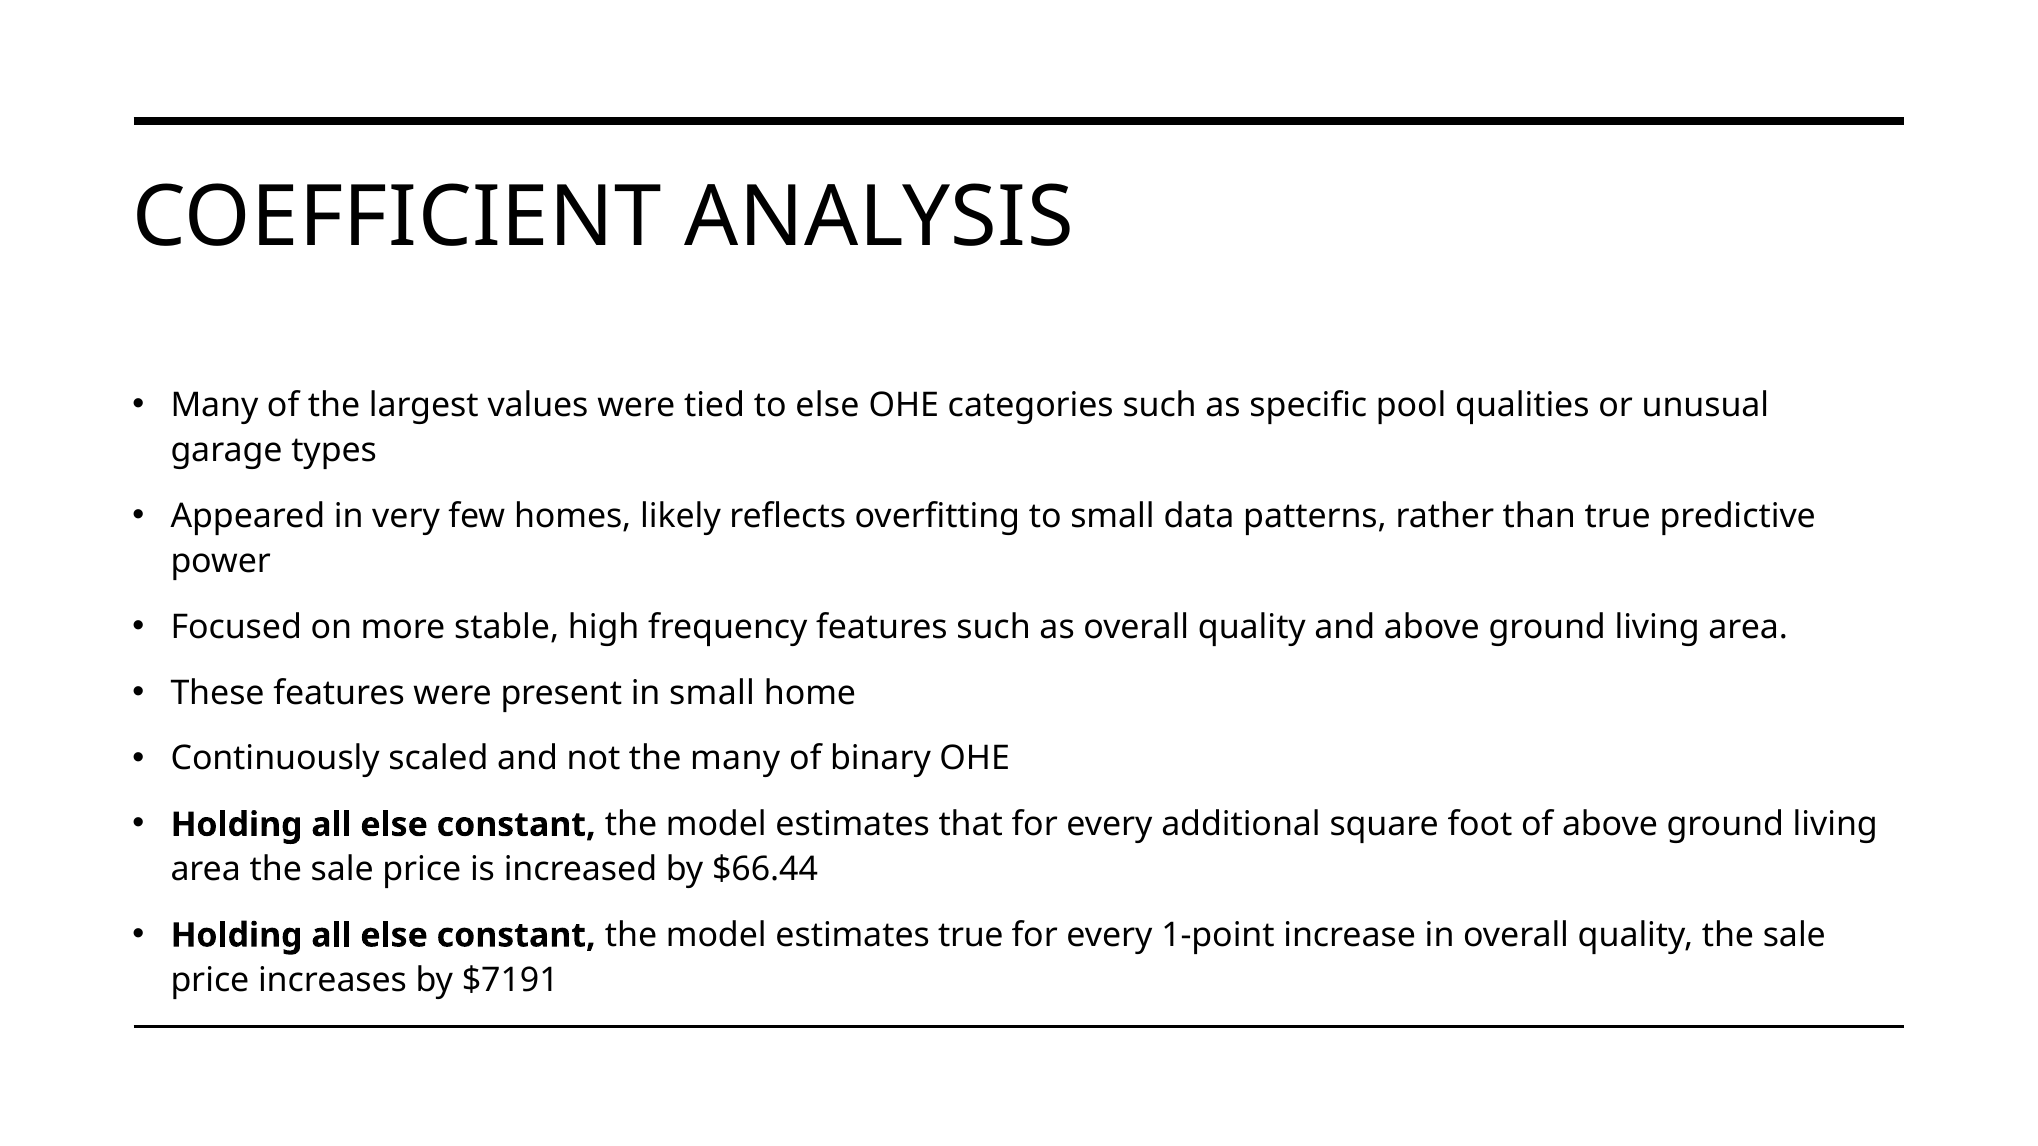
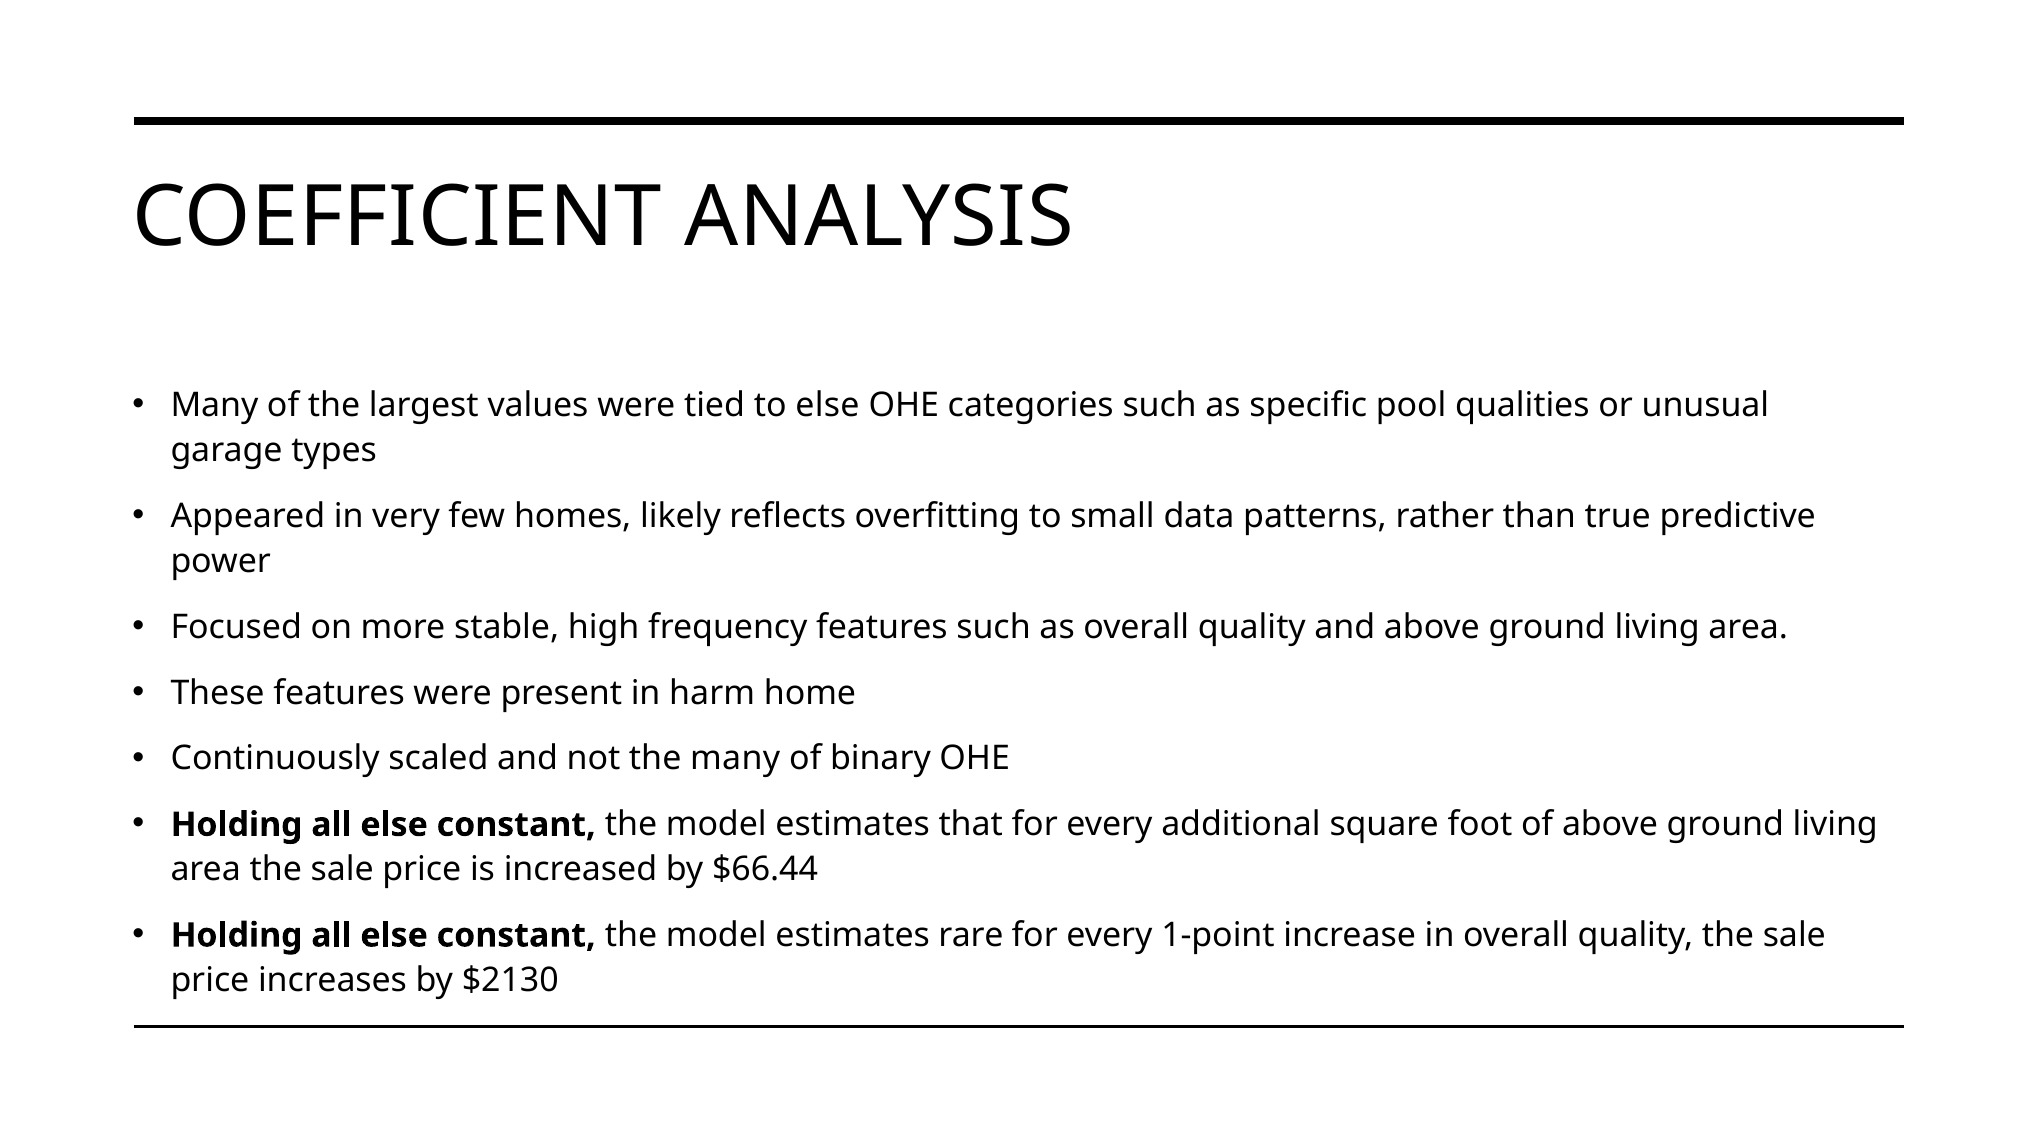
in small: small -> harm (712, 693)
estimates true: true -> rare (971, 936)
$7191: $7191 -> $2130 (510, 980)
